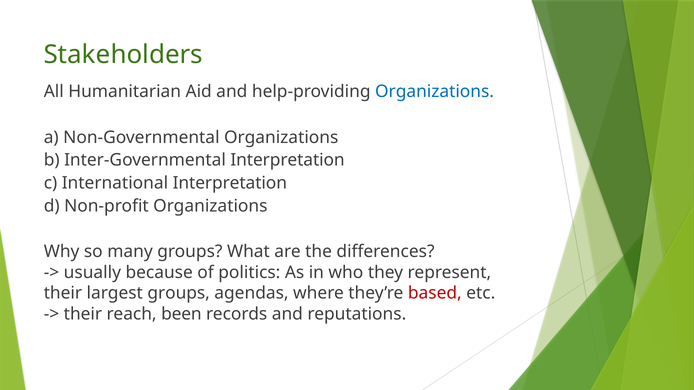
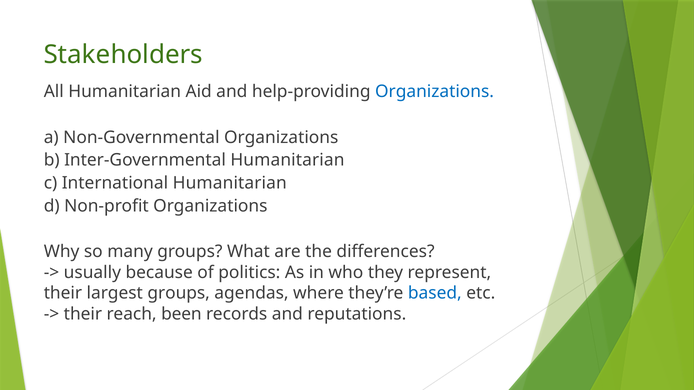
Inter-Governmental Interpretation: Interpretation -> Humanitarian (287, 160)
International Interpretation: Interpretation -> Humanitarian (230, 183)
based colour: red -> blue (435, 294)
